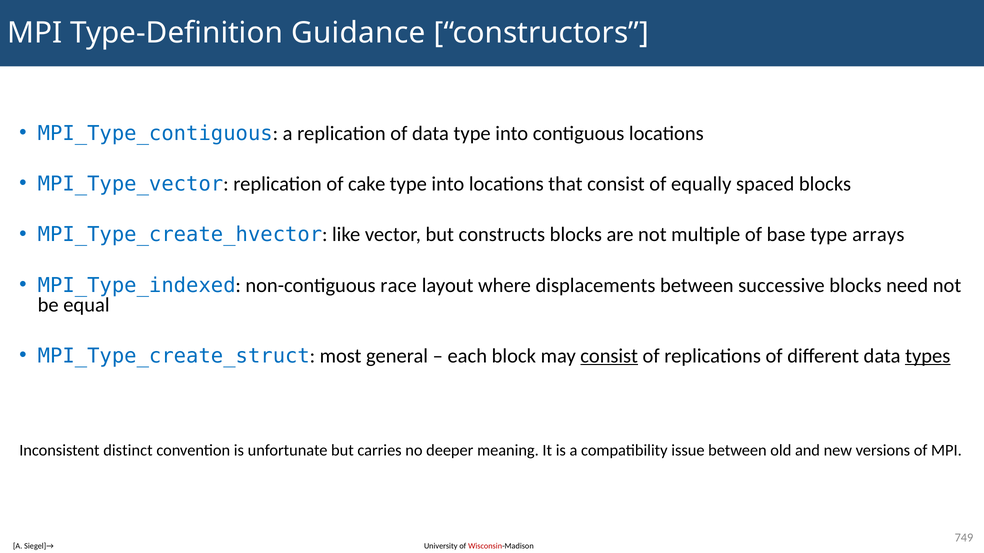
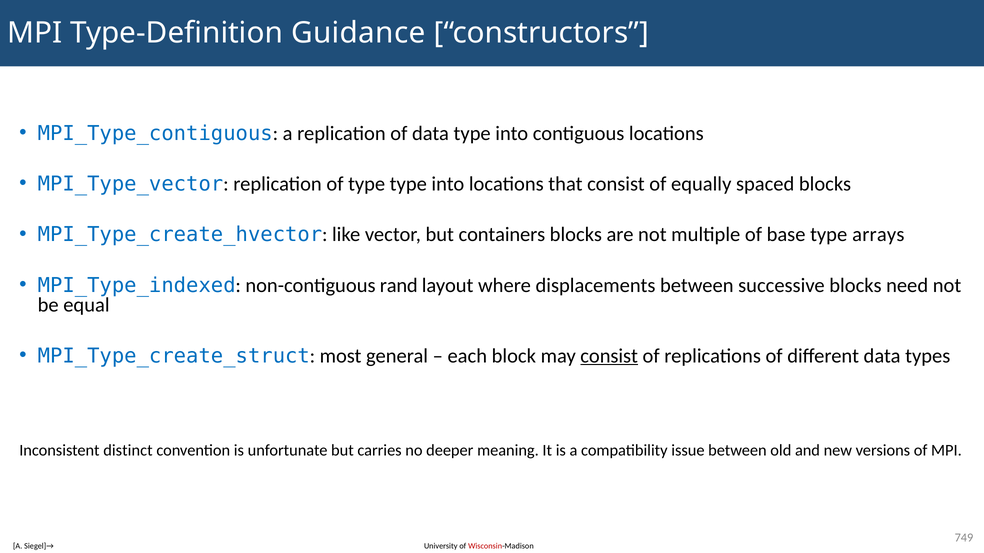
of cake: cake -> type (367, 184)
constructs: constructs -> containers (502, 235)
race: race -> rand (399, 286)
types underline: present -> none (928, 356)
